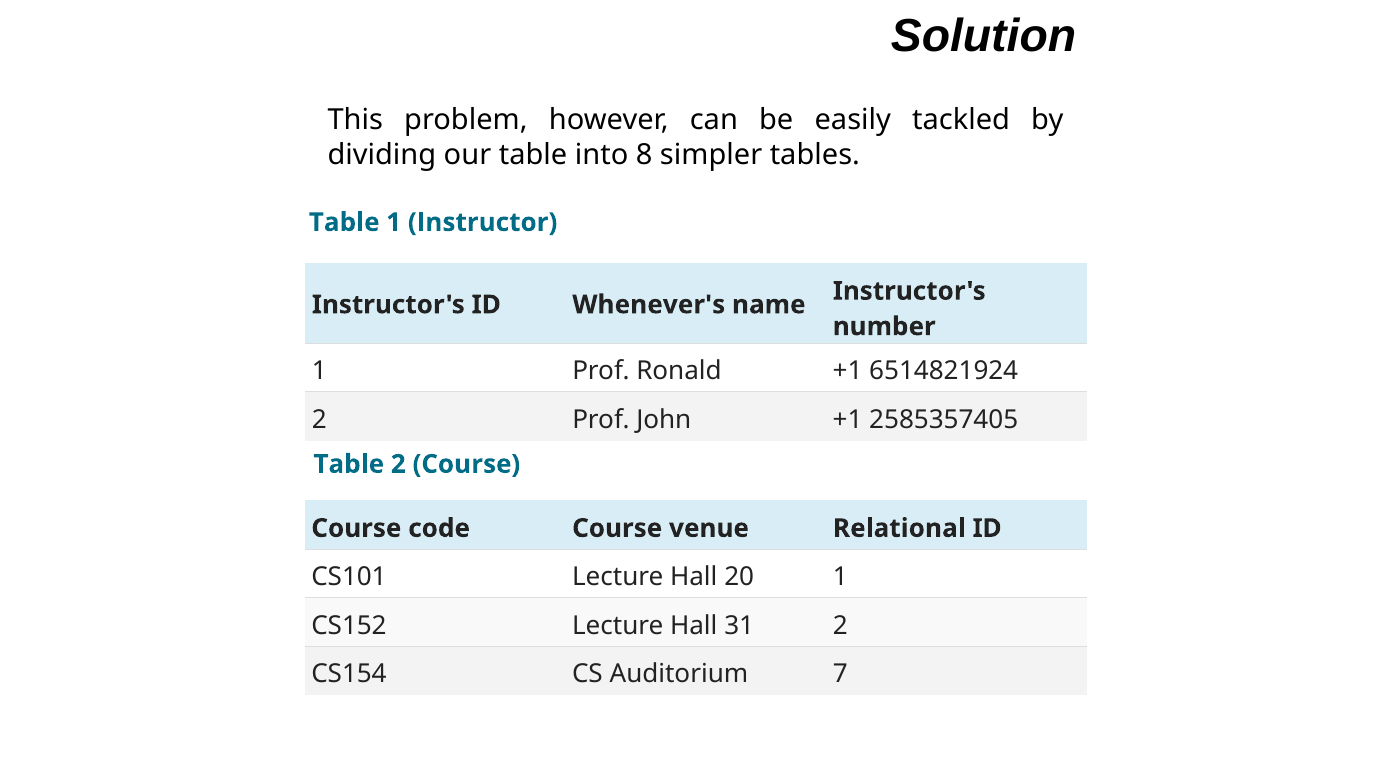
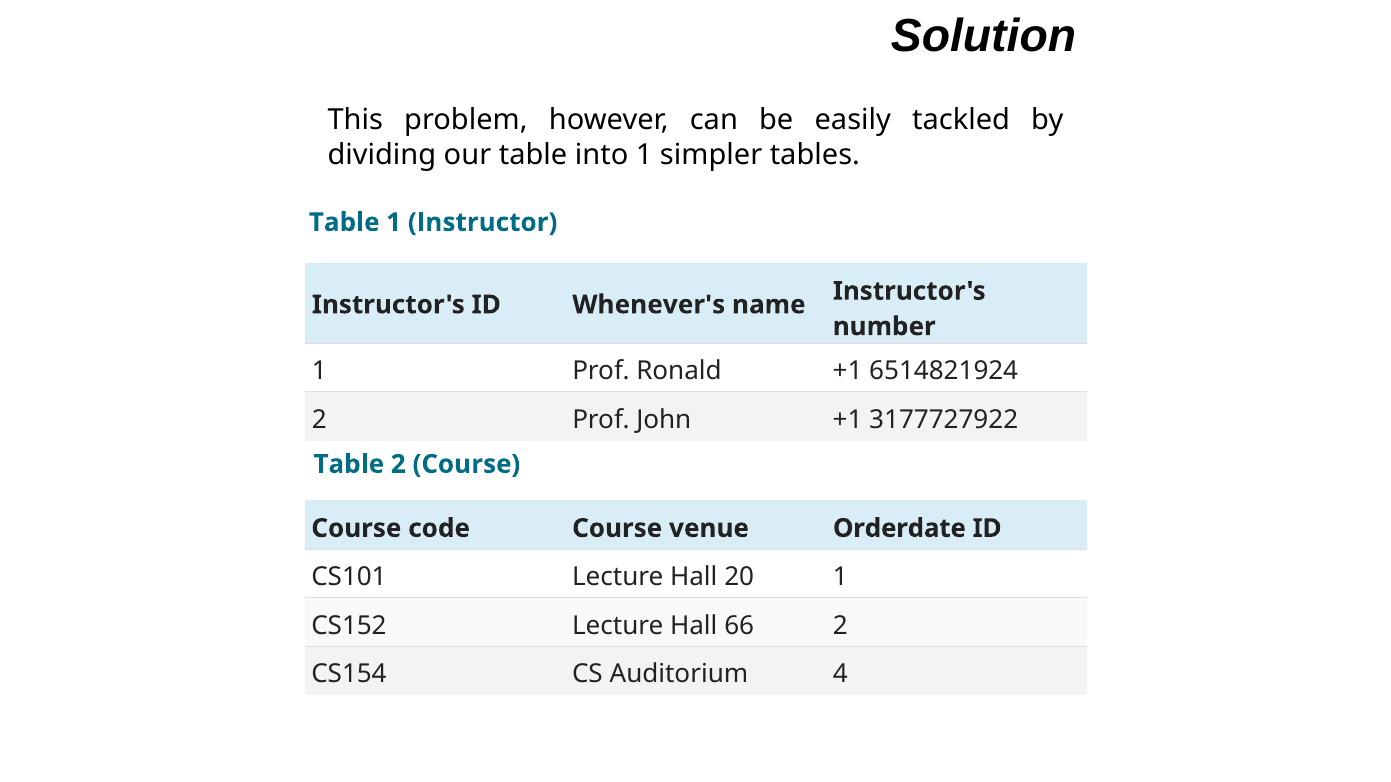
into 8: 8 -> 1 (644, 155)
2585357405: 2585357405 -> 3177727922 (944, 420)
Relational: Relational -> Orderdate (899, 529)
31: 31 -> 66 (739, 626)
7: 7 -> 4 (840, 675)
